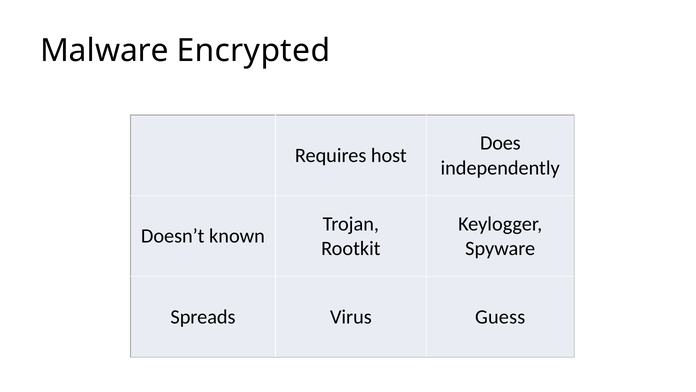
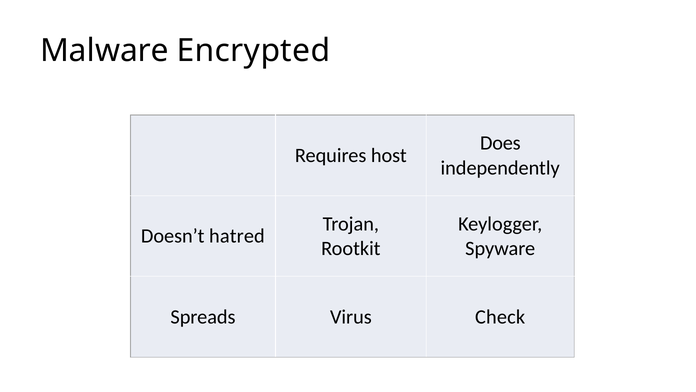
known: known -> hatred (237, 236)
Guess: Guess -> Check (500, 317)
